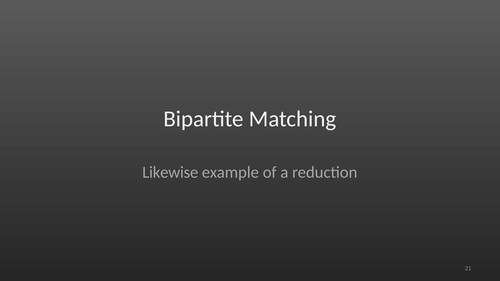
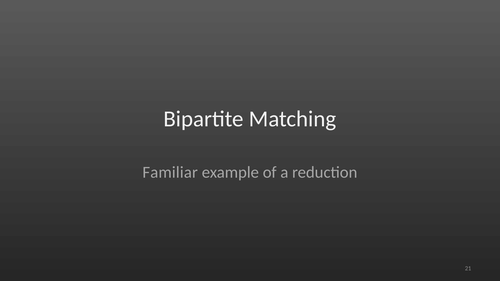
Likewise: Likewise -> Familiar (170, 172)
